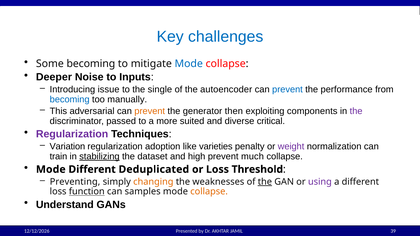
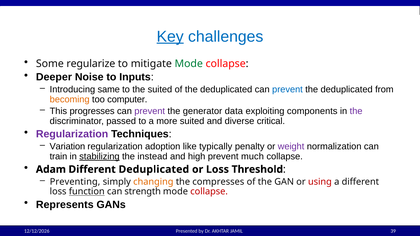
Key underline: none -> present (170, 37)
Some becoming: becoming -> regularize (91, 64)
Mode colour: blue -> green (189, 64)
issue: issue -> same (109, 90)
the single: single -> suited (160, 90)
of the autoencoder: autoencoder -> deduplicated (226, 90)
performance: performance -> deduplicated (347, 90)
becoming colour: blue -> orange (70, 100)
manually: manually -> computer (127, 100)
adversarial: adversarial -> progresses (92, 111)
prevent colour: orange -> purple (150, 111)
then: then -> data (234, 111)
varieties: varieties -> typically (216, 147)
dataset: dataset -> instead (152, 157)
Mode: Mode -> Adam (51, 170)
weaknesses: weaknesses -> compresses (218, 182)
the underline: present -> none (265, 182)
using colour: purple -> red (320, 182)
samples: samples -> strength (143, 192)
collapse colour: orange -> red (209, 192)
Understand: Understand -> Represents (65, 205)
